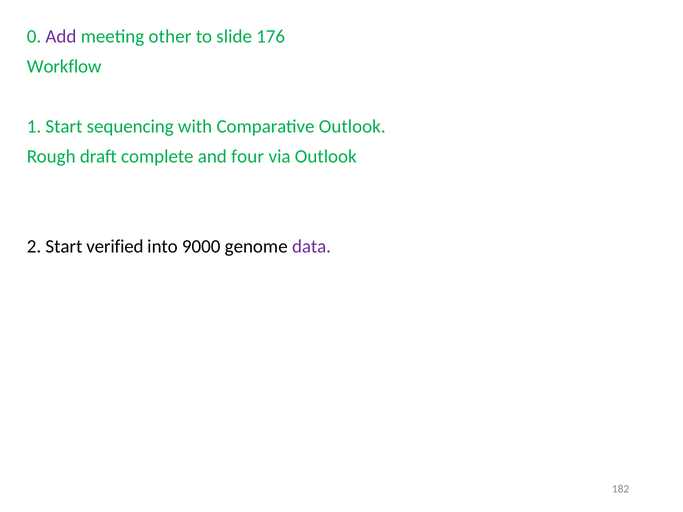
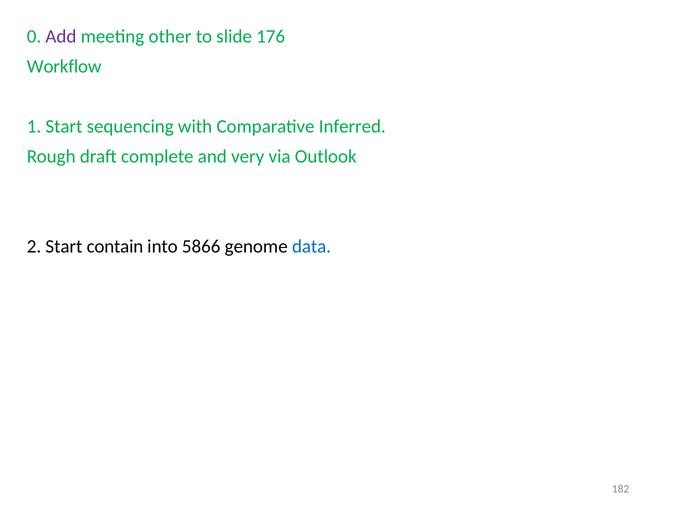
Comparative Outlook: Outlook -> Inferred (352, 126)
four: four -> very (248, 156)
verified: verified -> contain (115, 246)
9000: 9000 -> 5866 (201, 246)
data colour: purple -> blue (312, 246)
